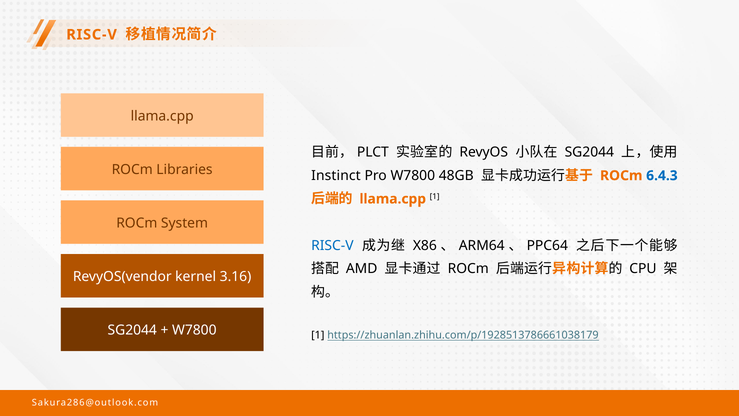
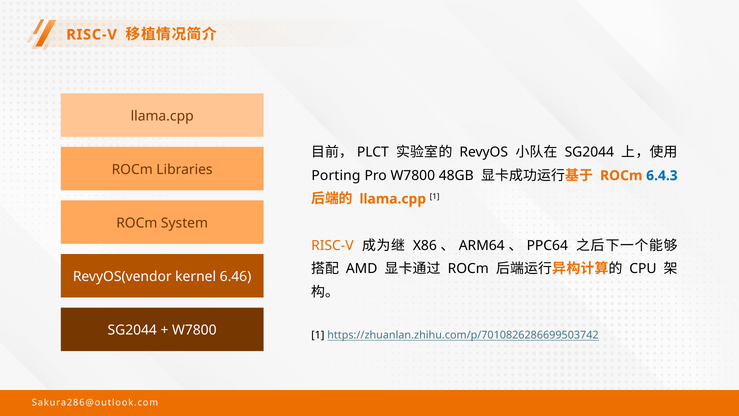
Instinct: Instinct -> Porting (336, 175)
RISC-V colour: blue -> orange (332, 245)
3.16: 3.16 -> 6.46 (236, 276)
https://zhuanlan.zhihu.com/p/1928513786661038179: https://zhuanlan.zhihu.com/p/1928513786661038179 -> https://zhuanlan.zhihu.com/p/7010826286699503742 (463, 335)
